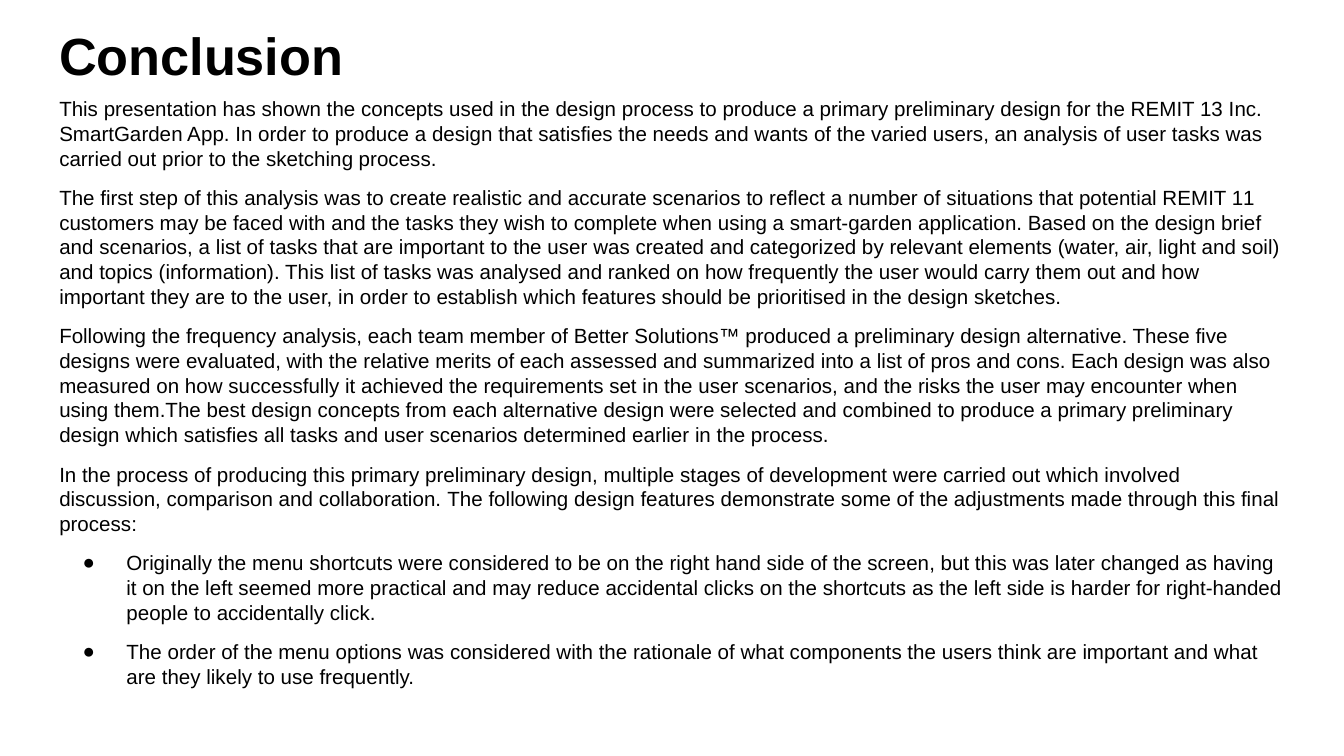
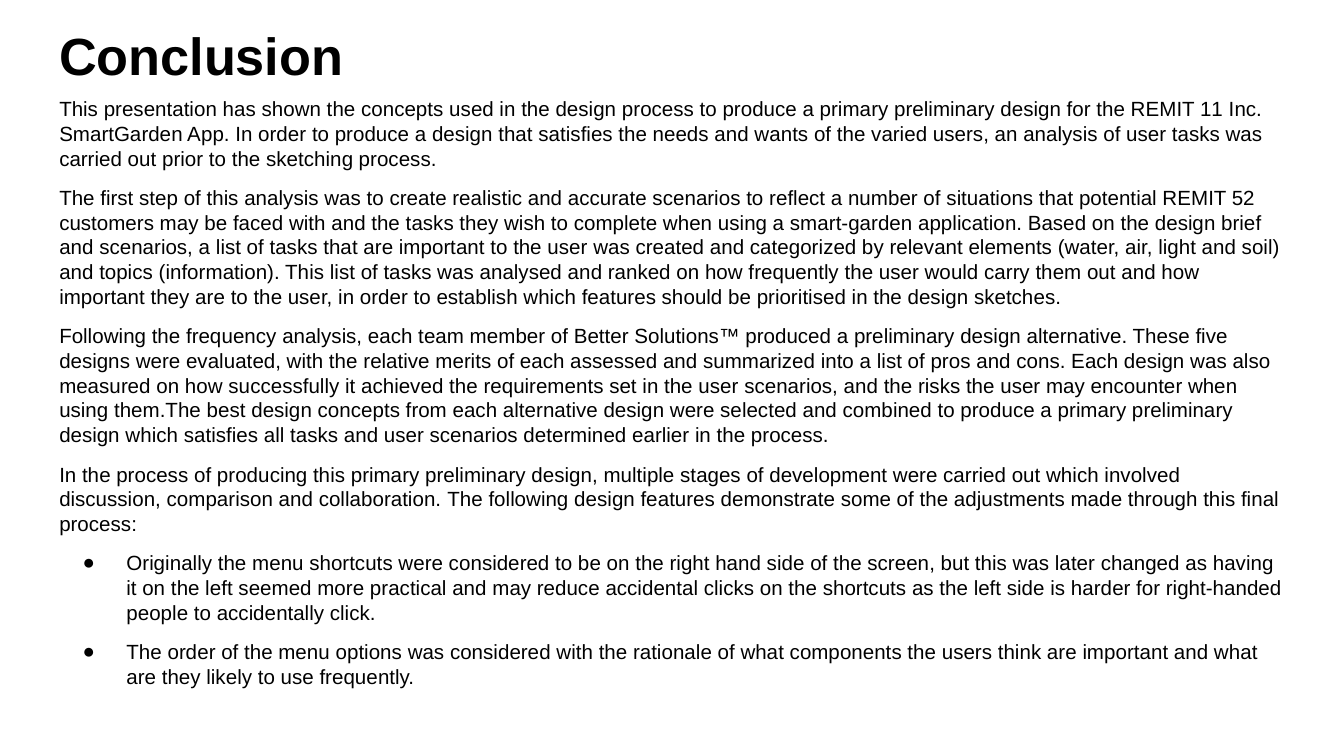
13: 13 -> 11 (1211, 110)
11: 11 -> 52 (1243, 199)
